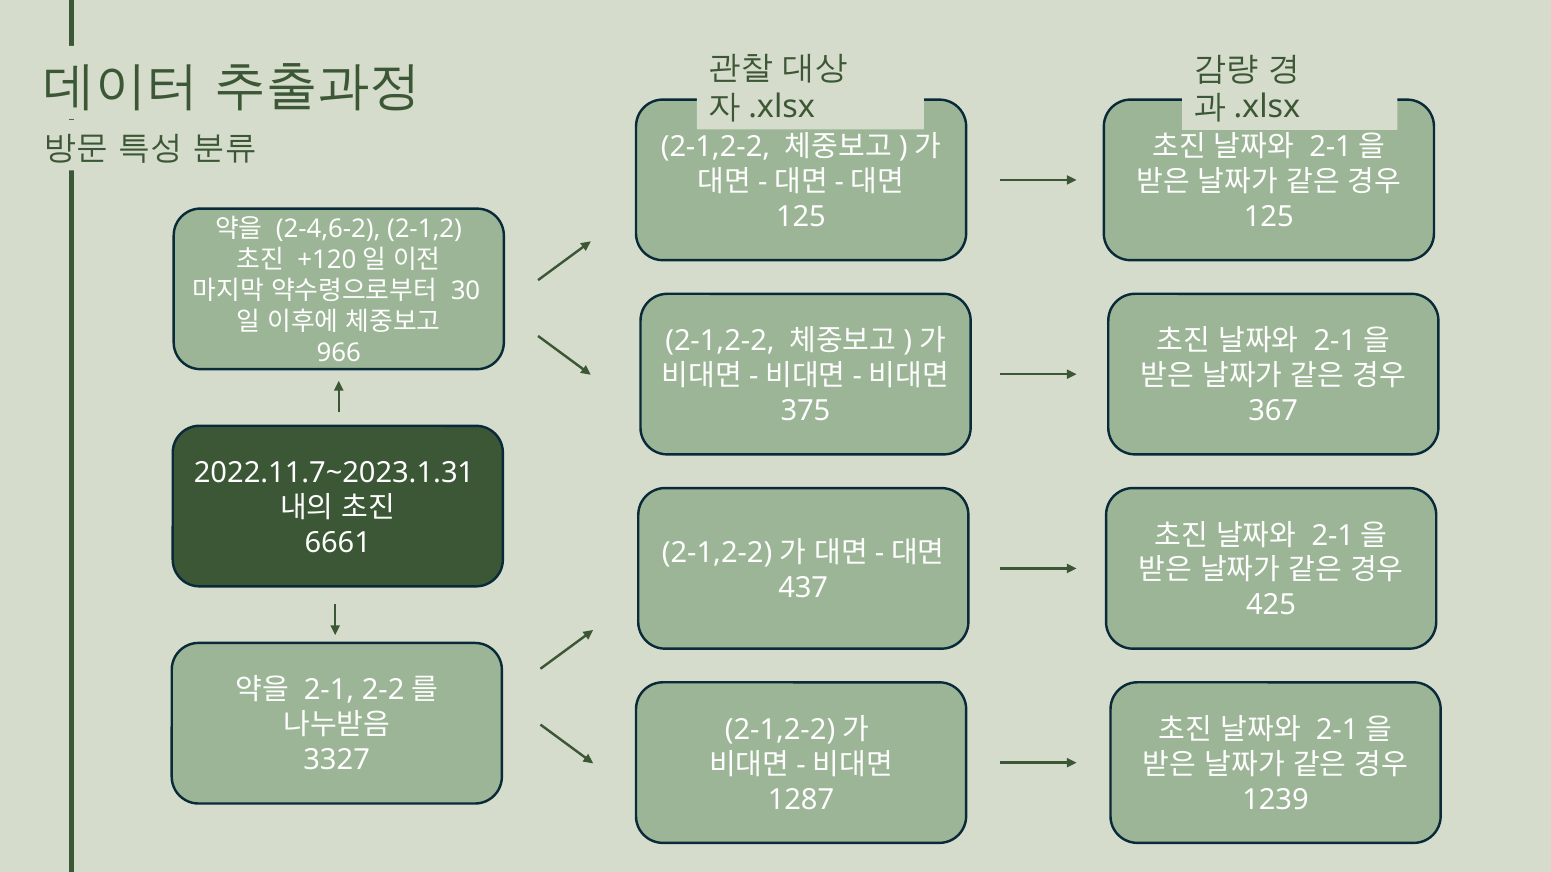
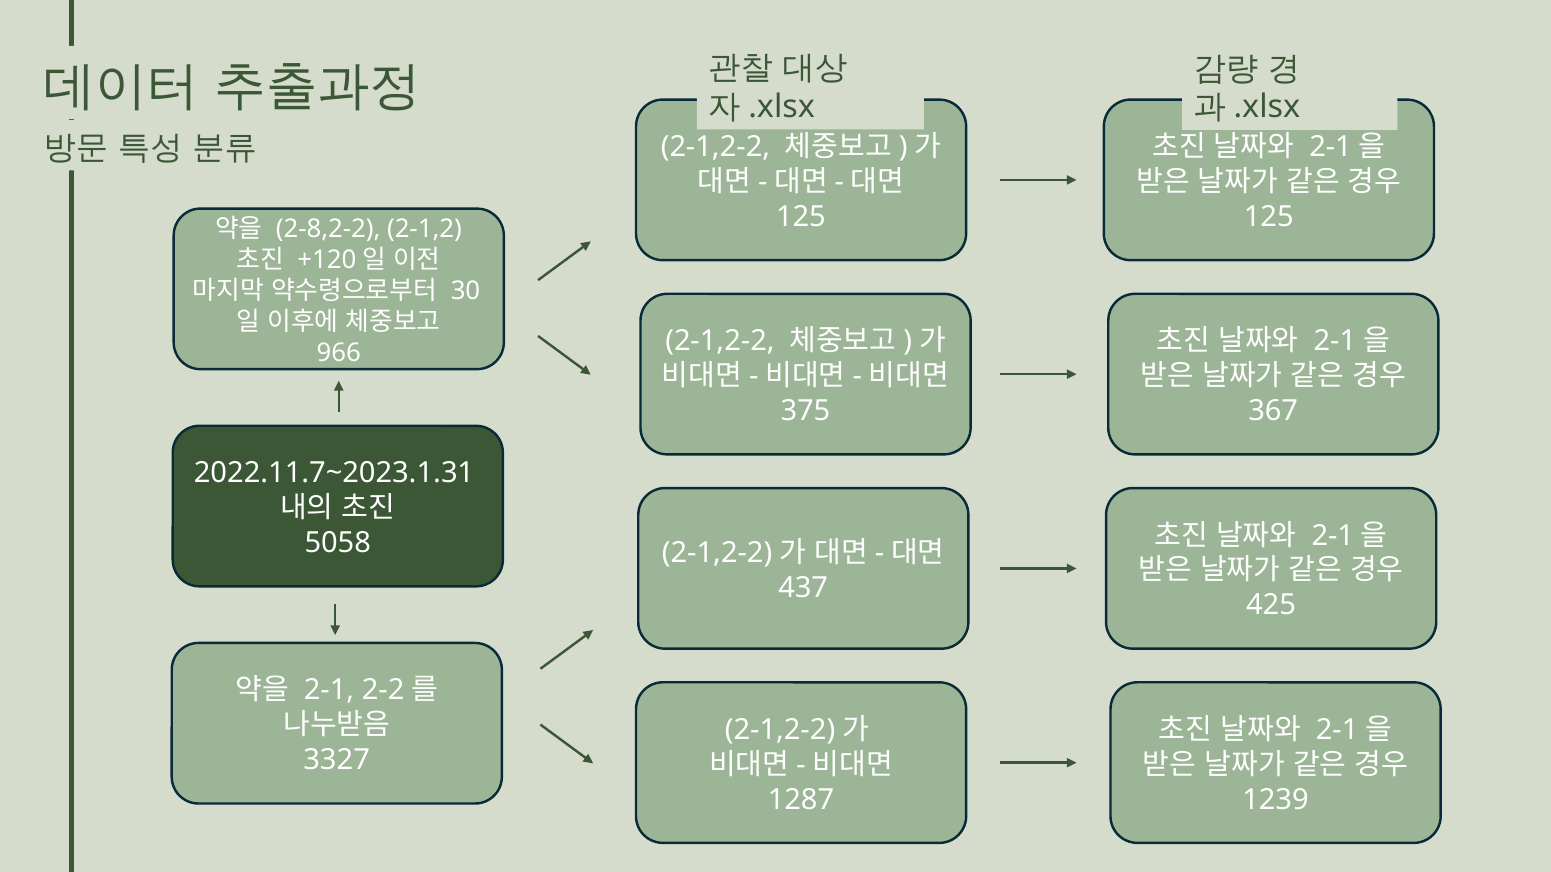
2-4,6-2: 2-4,6-2 -> 2-8,2-2 (328, 229)
6661: 6661 -> 5058 (338, 543)
